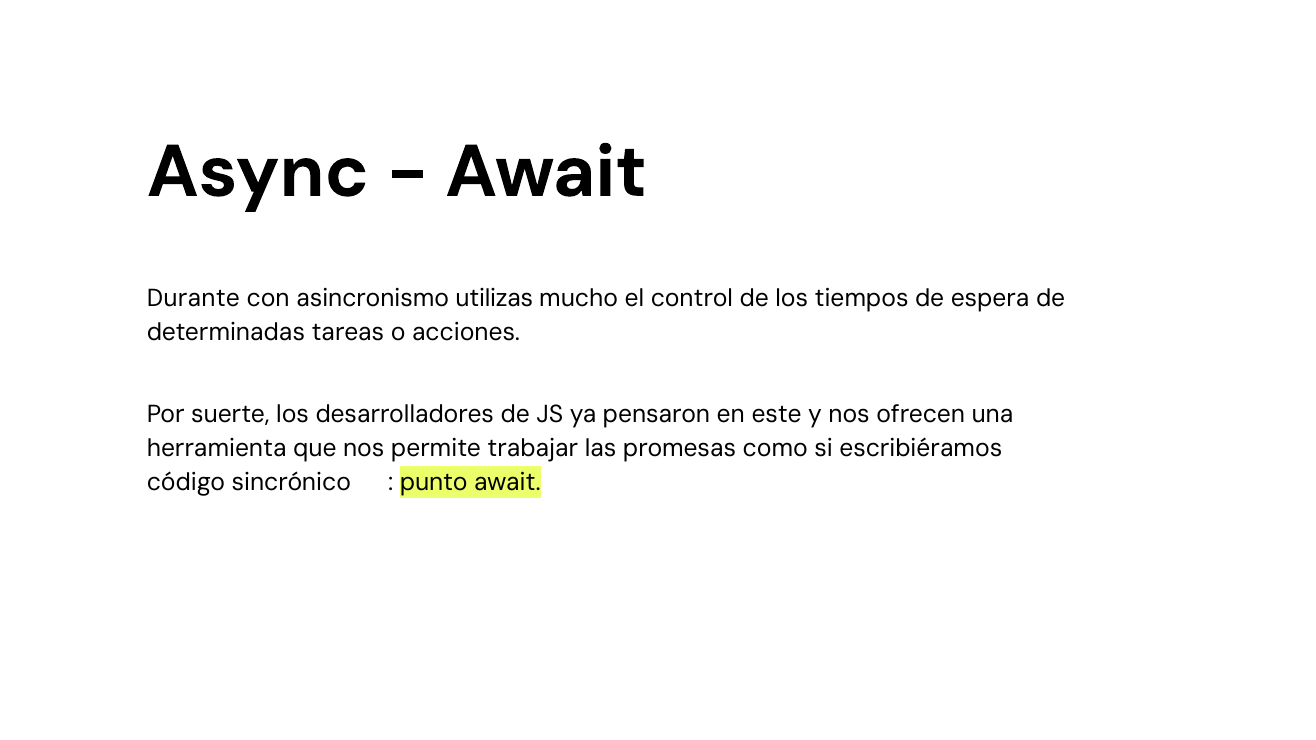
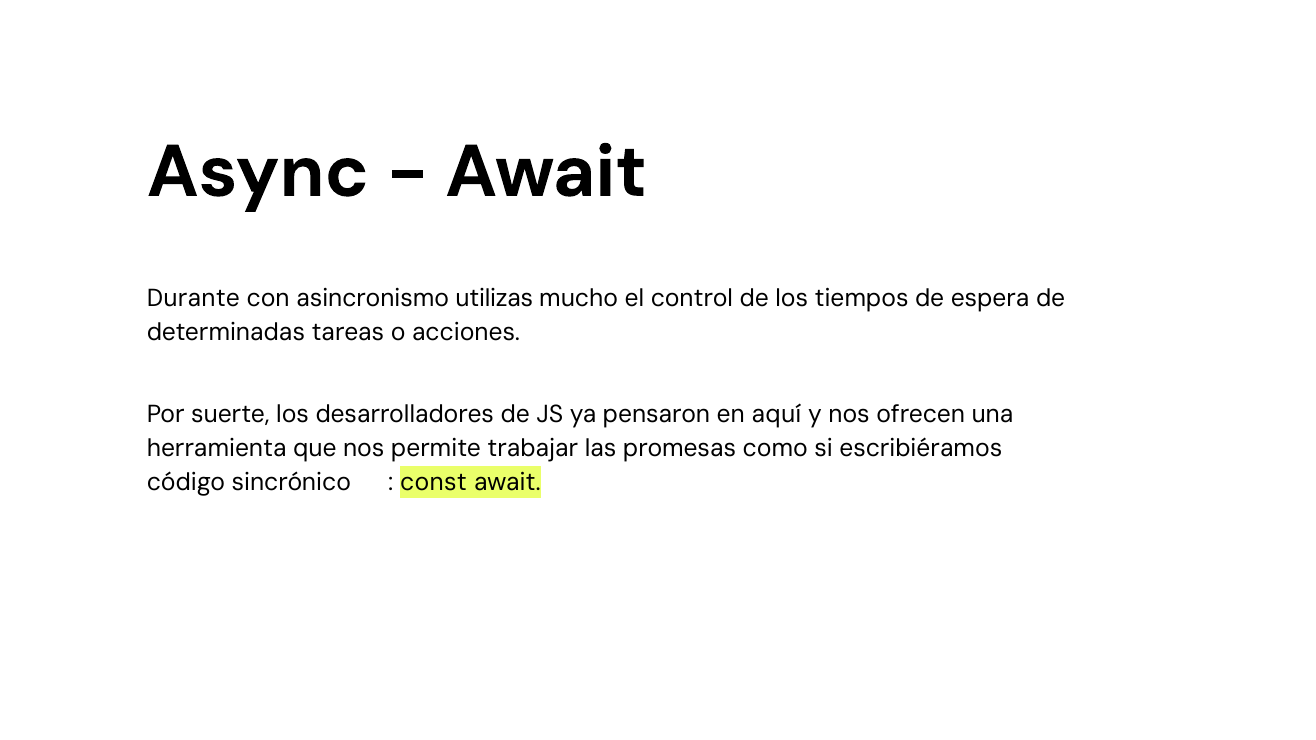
este: este -> aquí (776, 414)
punto: punto -> const (434, 482)
